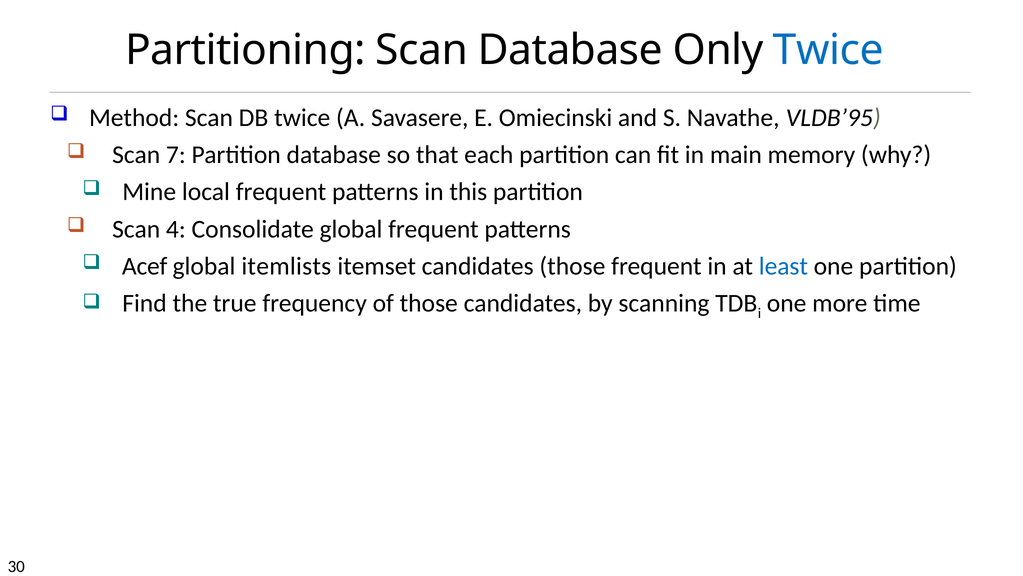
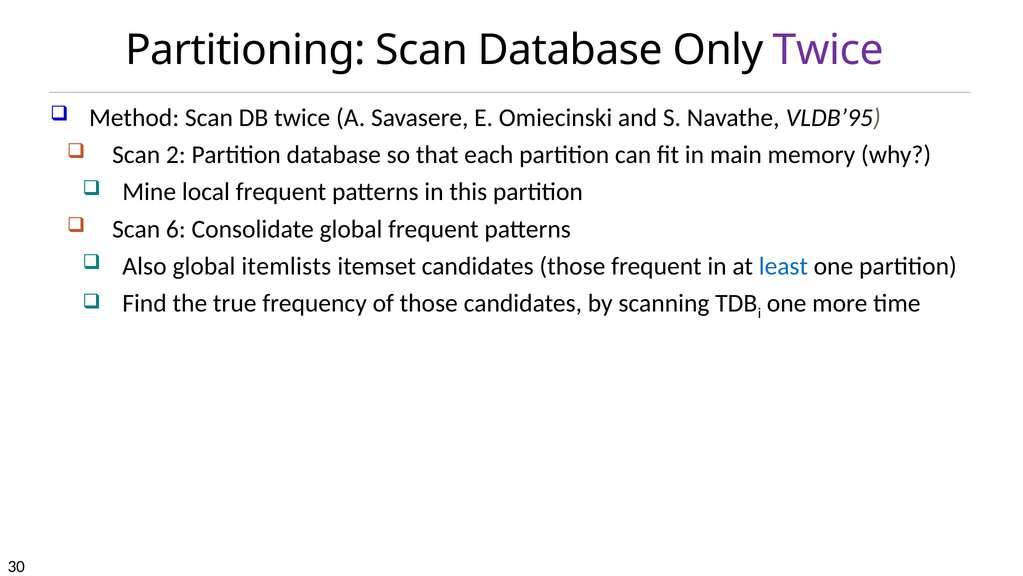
Twice colour: blue -> purple (828, 50)
7: 7 -> 2 (176, 155)
4: 4 -> 6 (176, 229)
Acef: Acef -> Also (145, 266)
